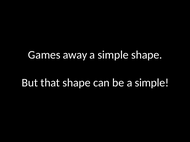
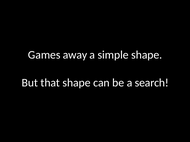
be a simple: simple -> search (152, 83)
